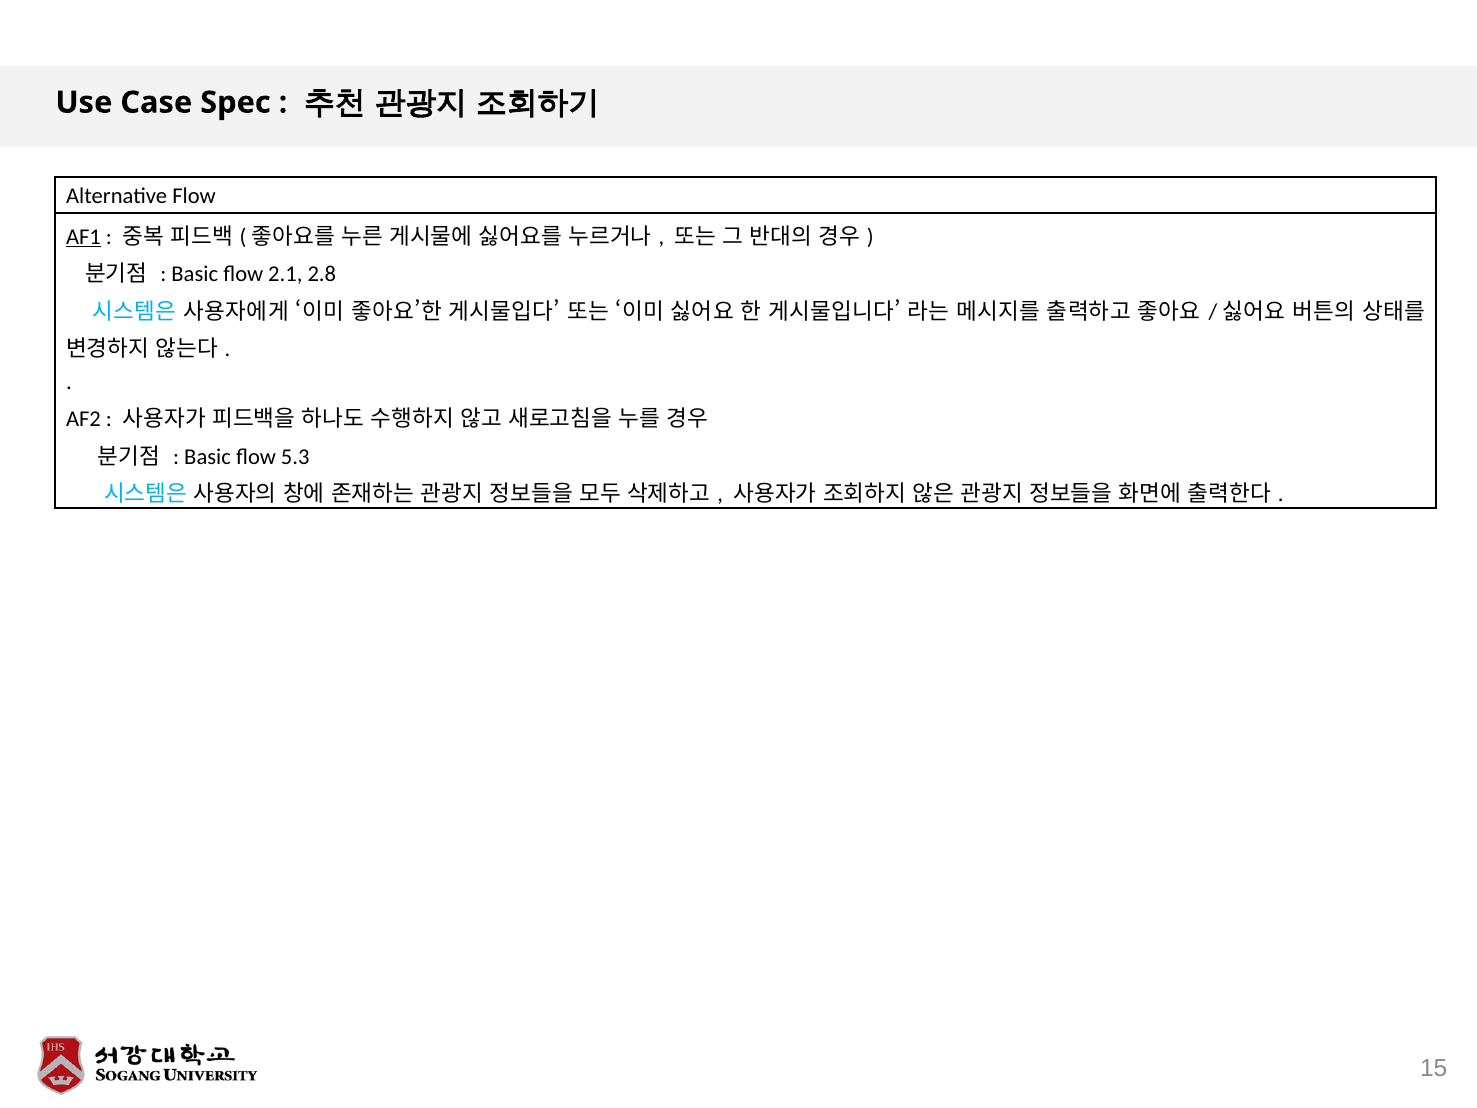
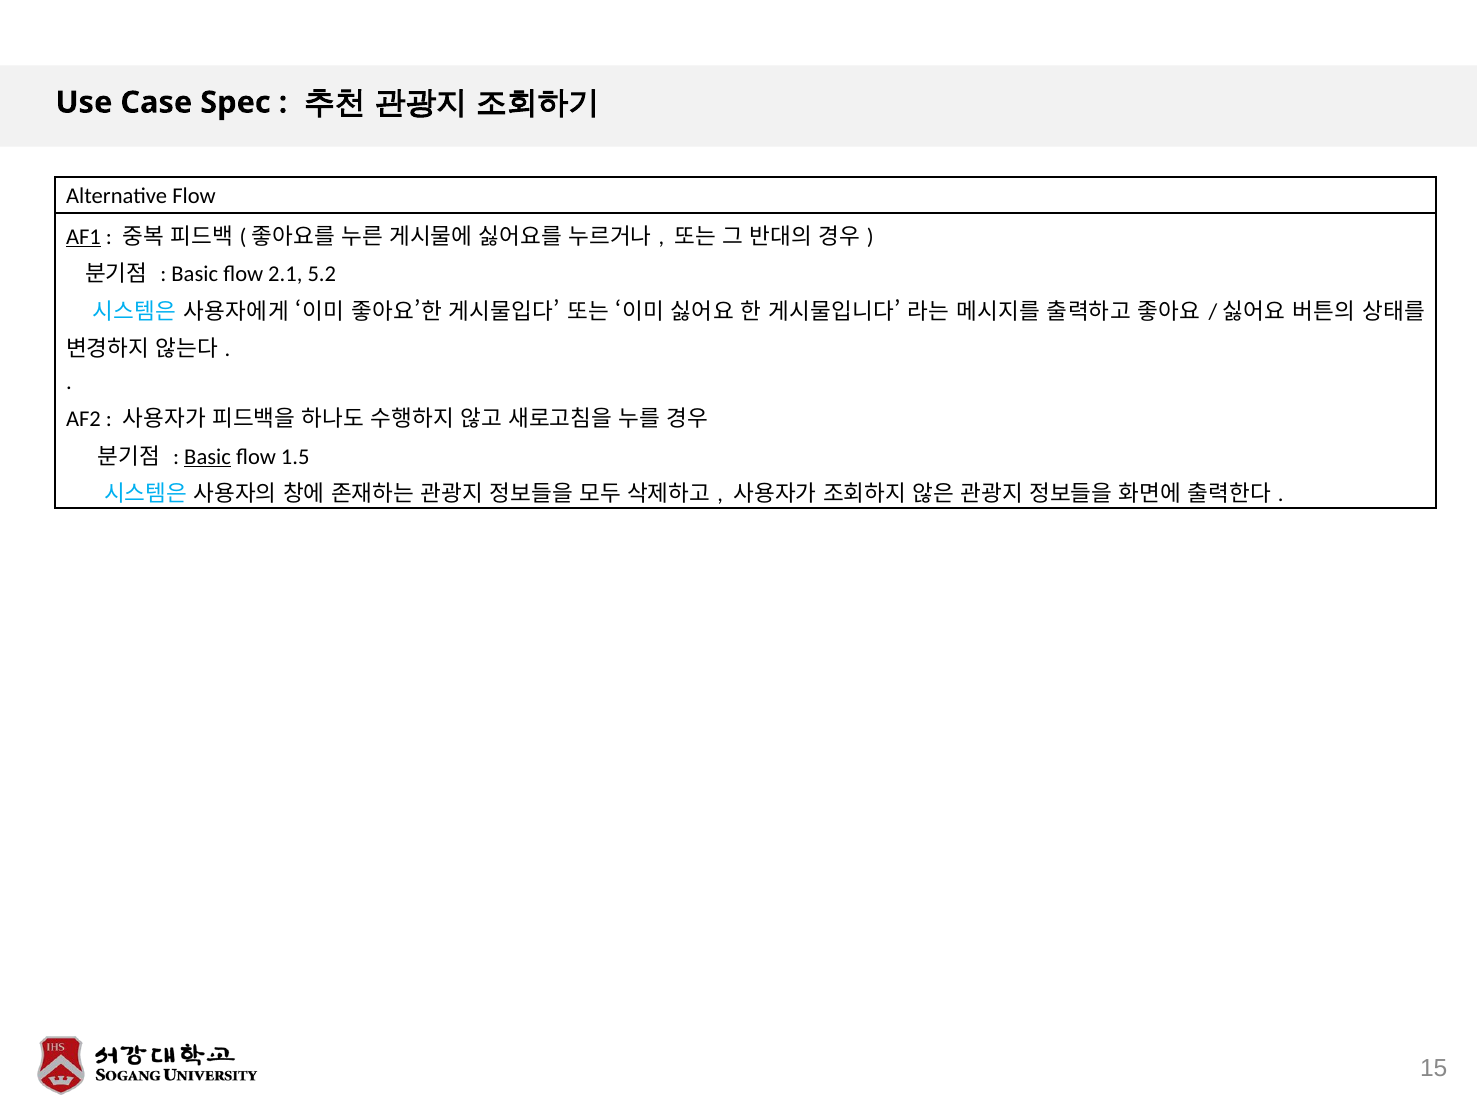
2.8: 2.8 -> 5.2 (322, 274)
Basic underline: none -> present (208, 457)
5.3: 5.3 -> 1.5 (295, 457)
